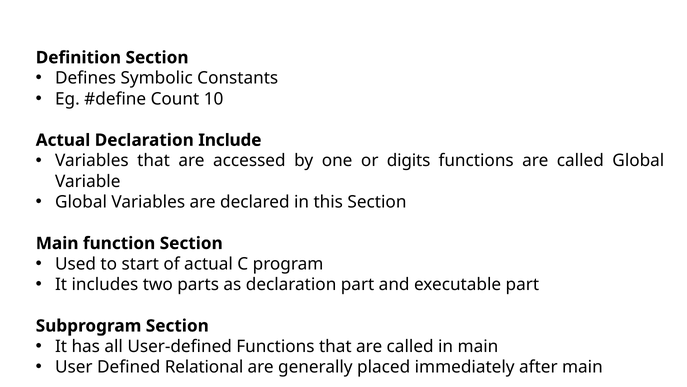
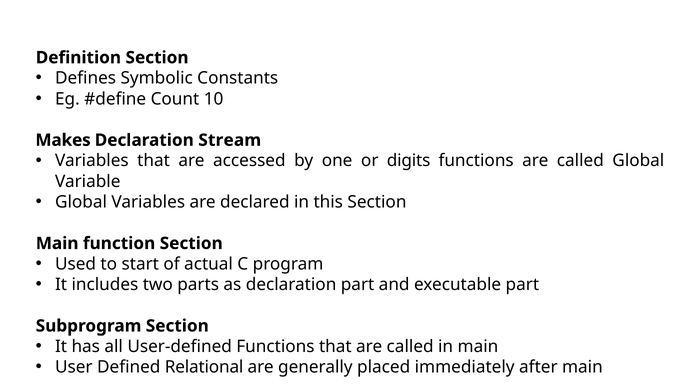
Actual: Actual -> Makes (63, 140)
Include: Include -> Stream (230, 140)
